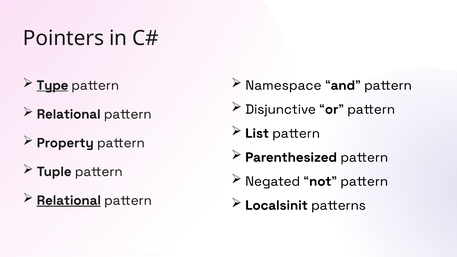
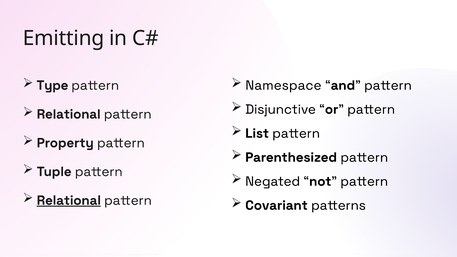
Pointers: Pointers -> Emitting (64, 38)
Type underline: present -> none (52, 85)
Localsinit: Localsinit -> Covariant (277, 205)
